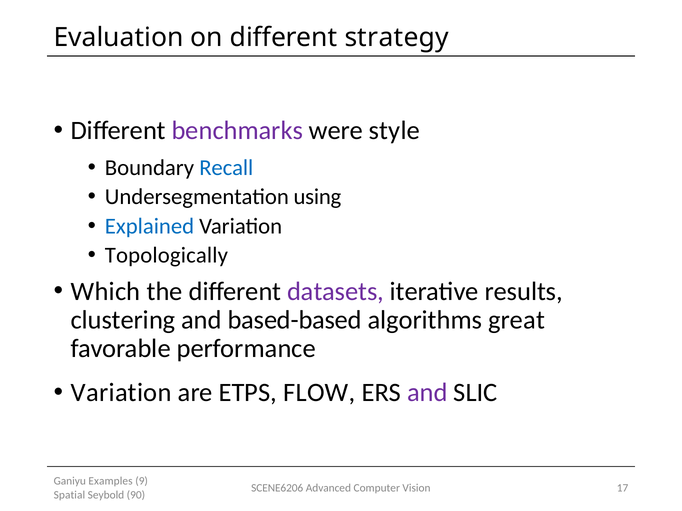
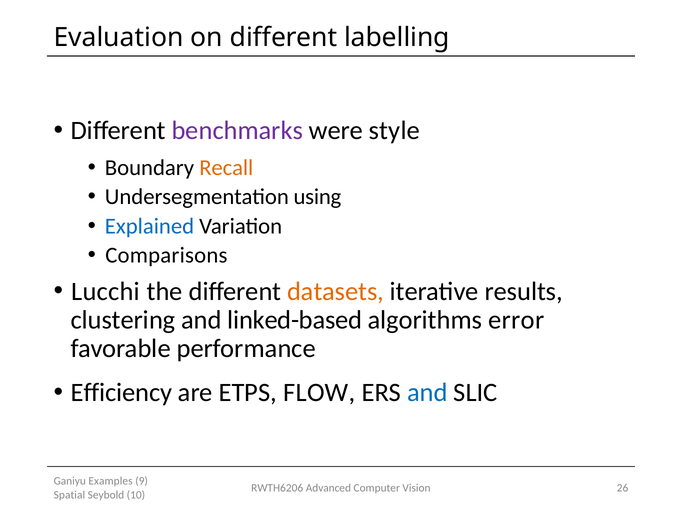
strategy: strategy -> labelling (397, 37)
Recall colour: blue -> orange (226, 168)
Topologically: Topologically -> Comparisons (166, 256)
Which: Which -> Lucchi (106, 292)
datasets colour: purple -> orange (336, 292)
based-based: based-based -> linked-based (295, 320)
great: great -> error (516, 320)
Variation: Variation -> Efficiency (121, 393)
and colour: purple -> blue (427, 393)
SCENE6206: SCENE6206 -> RWTH6206 (277, 488)
17: 17 -> 26 (623, 488)
90: 90 -> 10 (136, 495)
